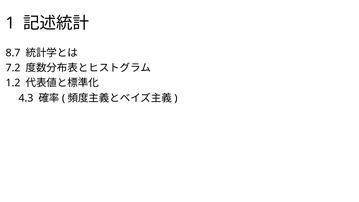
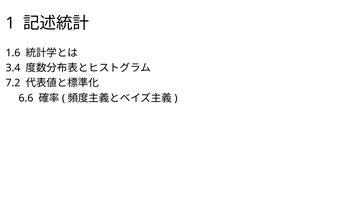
8.7: 8.7 -> 1.6 (13, 53)
7.2: 7.2 -> 3.4 (13, 68)
1.2: 1.2 -> 7.2 (13, 83)
4.3: 4.3 -> 6.6 (26, 98)
